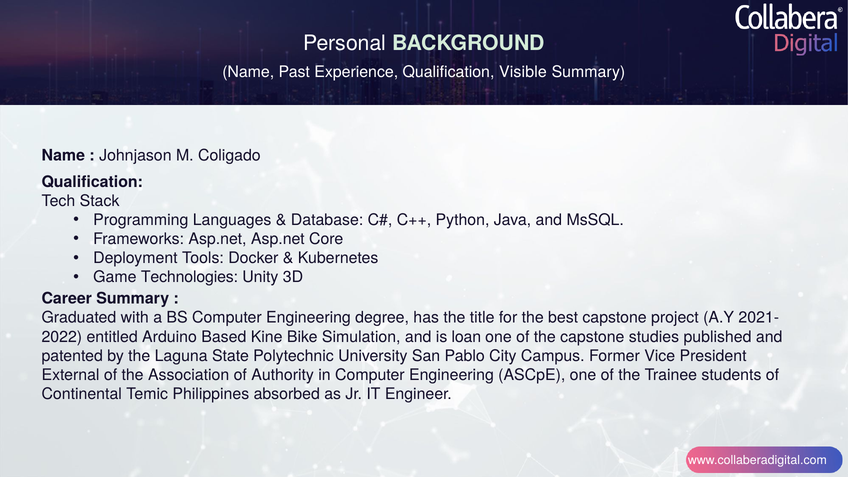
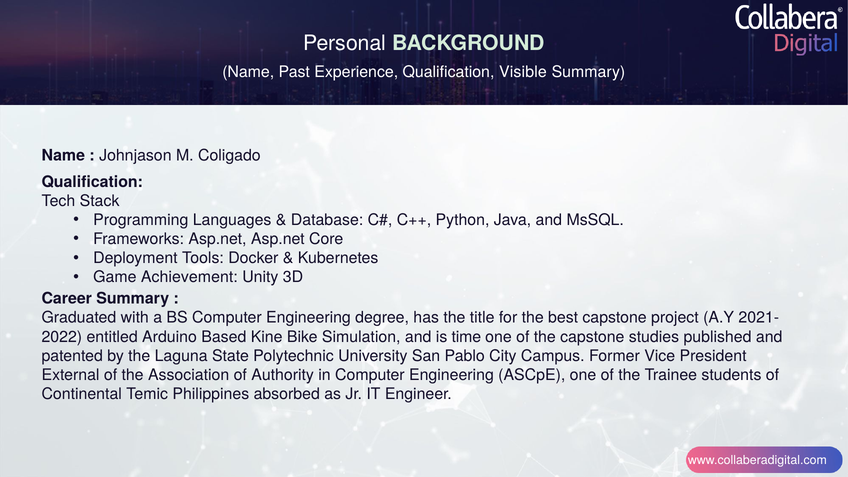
Technologies: Technologies -> Achievement (189, 277)
loan: loan -> time (466, 337)
